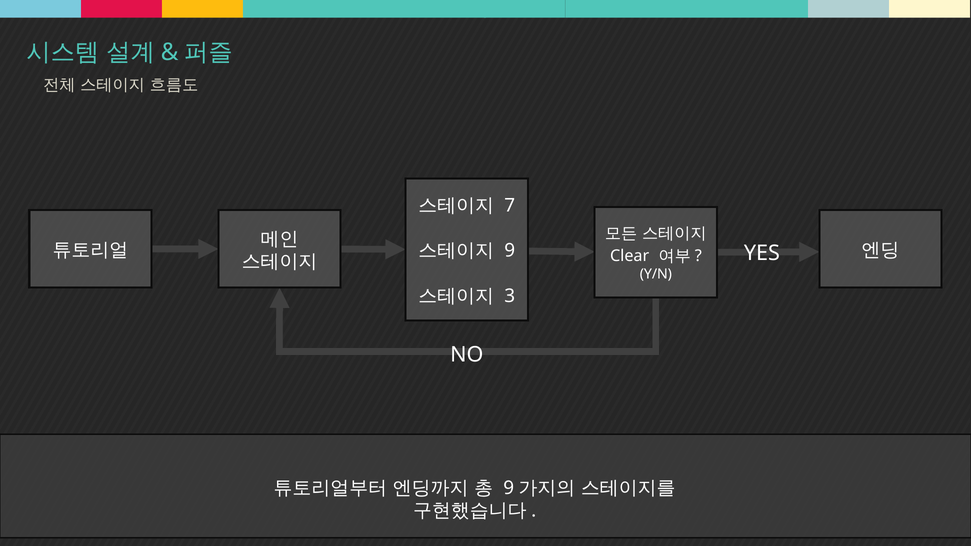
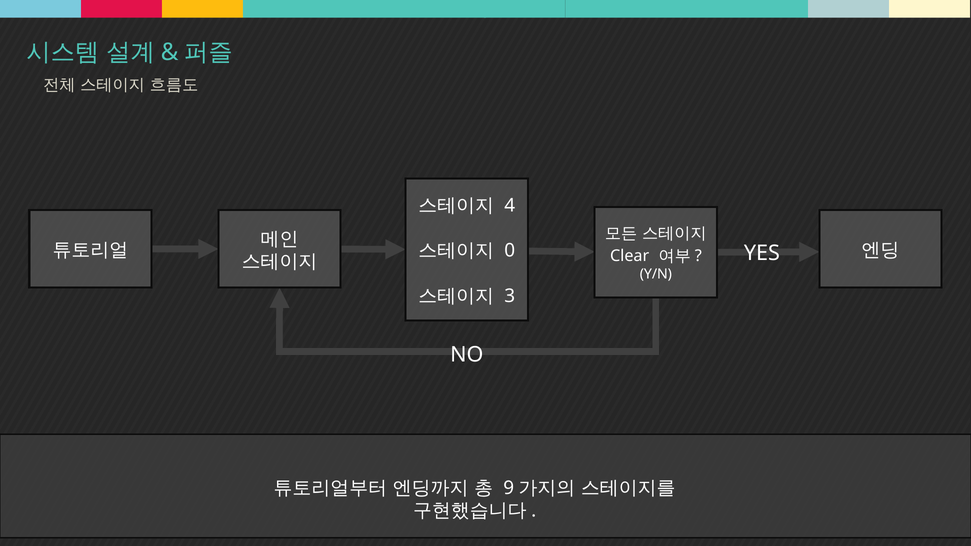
7: 7 -> 4 (510, 205)
9: 9 -> 0 (510, 251)
